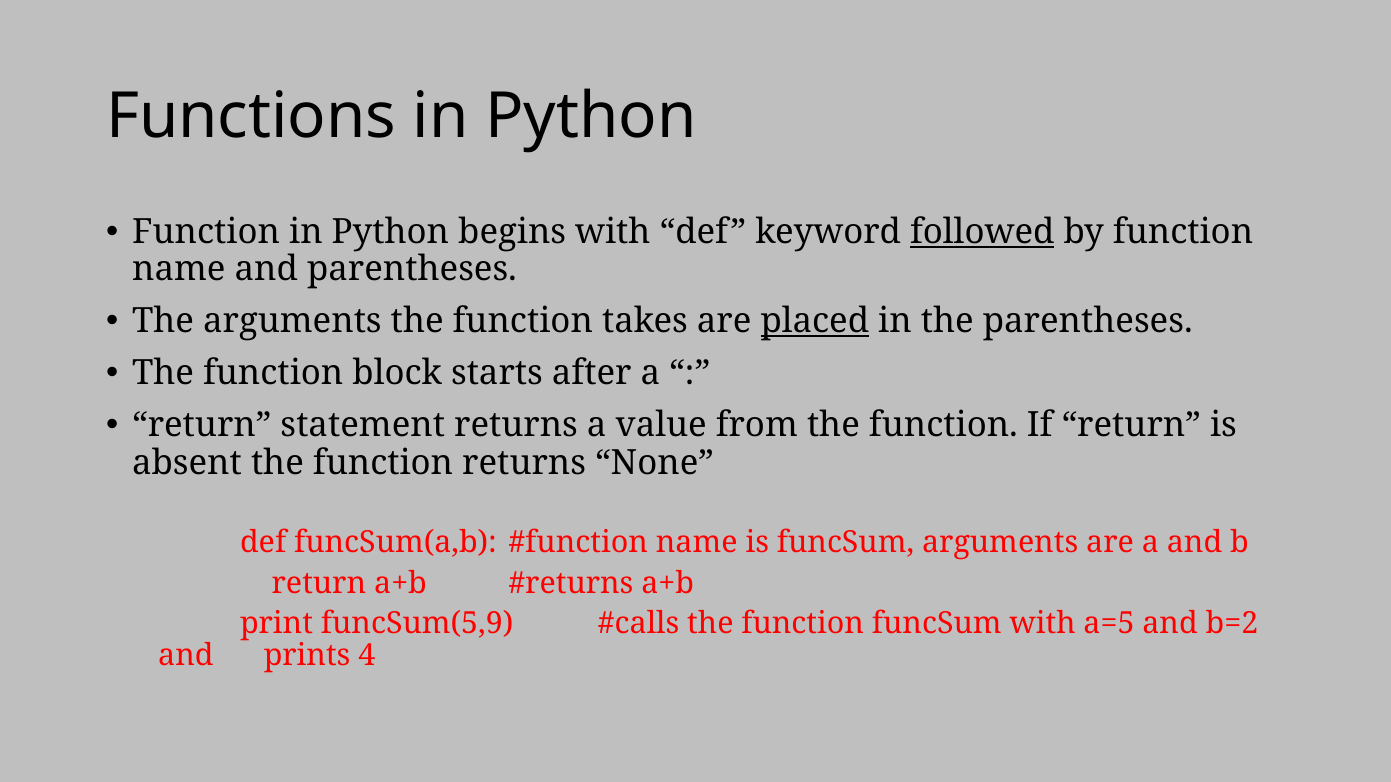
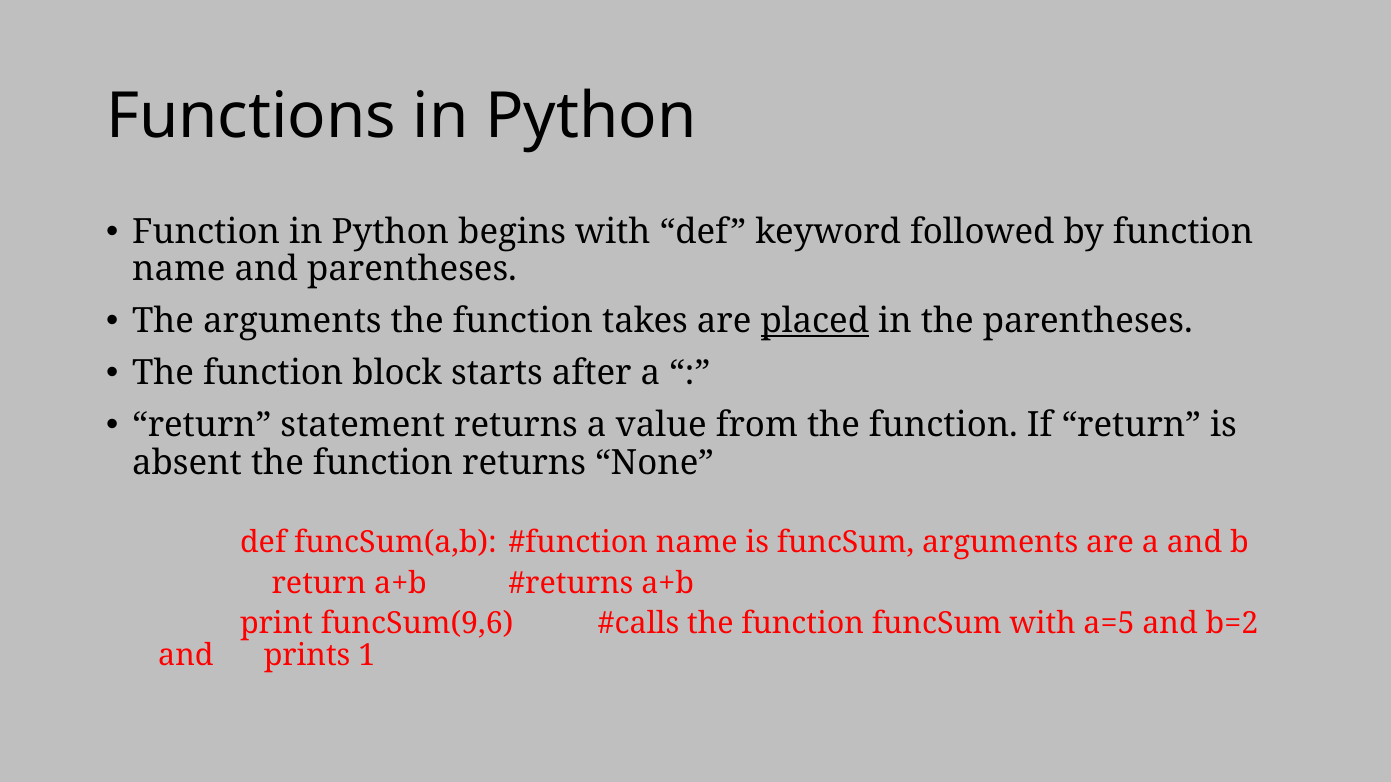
followed underline: present -> none (982, 232)
funcSum(5,9: funcSum(5,9 -> funcSum(9,6 (417, 623)
4: 4 -> 1 (367, 656)
